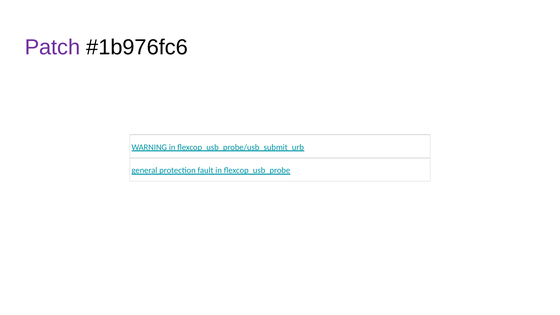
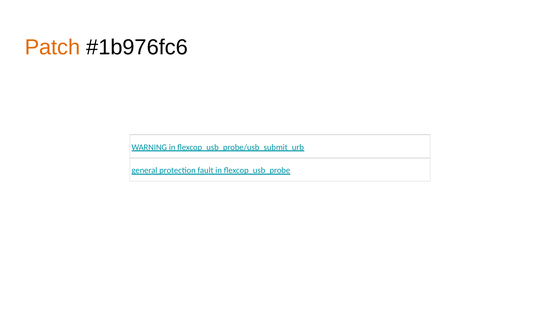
Patch colour: purple -> orange (52, 47)
